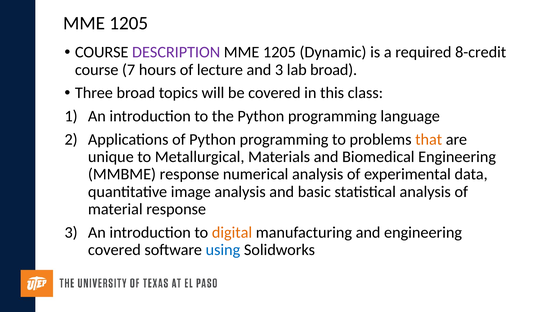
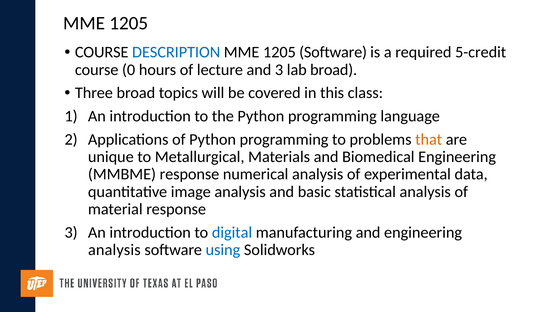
DESCRIPTION colour: purple -> blue (176, 52)
1205 Dynamic: Dynamic -> Software (333, 52)
8-credit: 8-credit -> 5-credit (481, 52)
7: 7 -> 0 (129, 70)
digital colour: orange -> blue (232, 233)
covered: covered -> analysis (114, 250)
